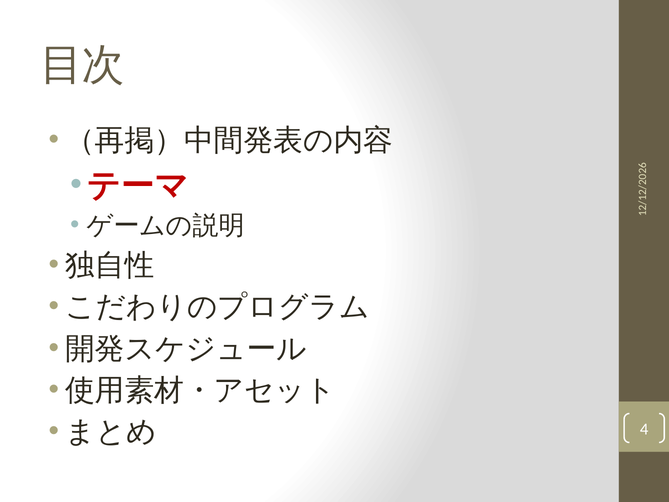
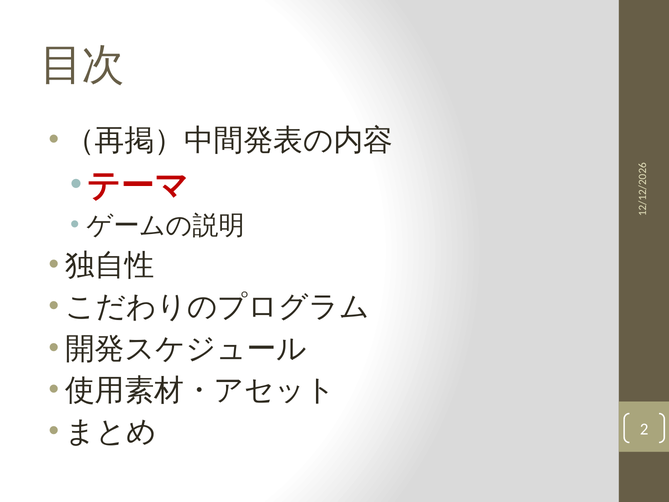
4: 4 -> 2 (644, 429)
